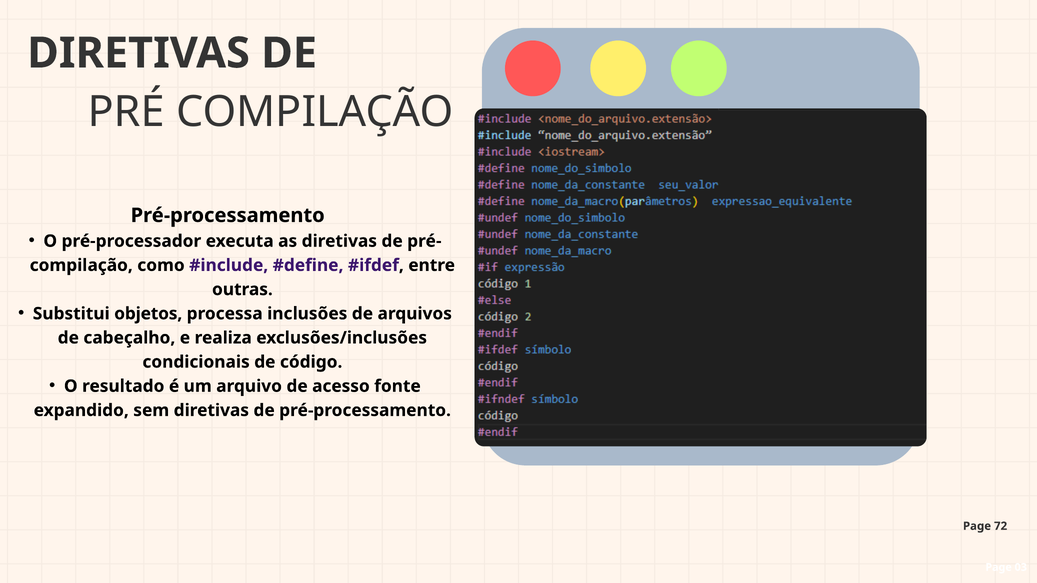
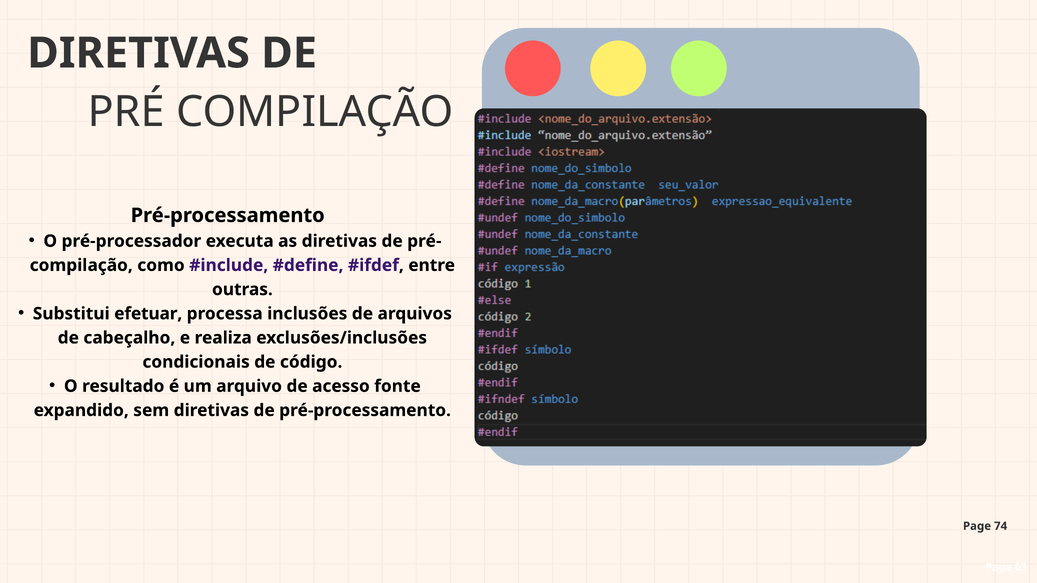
objetos: objetos -> efetuar (148, 314)
72: 72 -> 74 (1001, 526)
